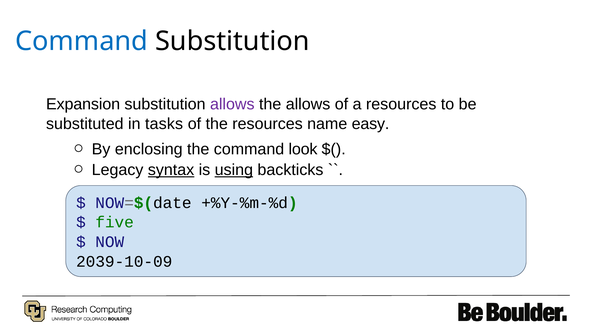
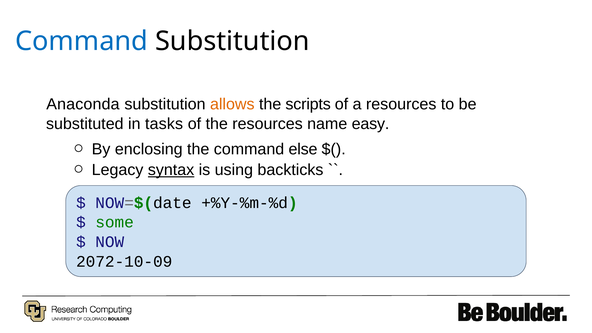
Expansion: Expansion -> Anaconda (83, 104)
allows colour: purple -> orange (232, 104)
the allows: allows -> scripts (308, 104)
look: look -> else (303, 149)
using underline: present -> none (234, 170)
five: five -> some (115, 222)
2039-10-09: 2039-10-09 -> 2072-10-09 (124, 262)
